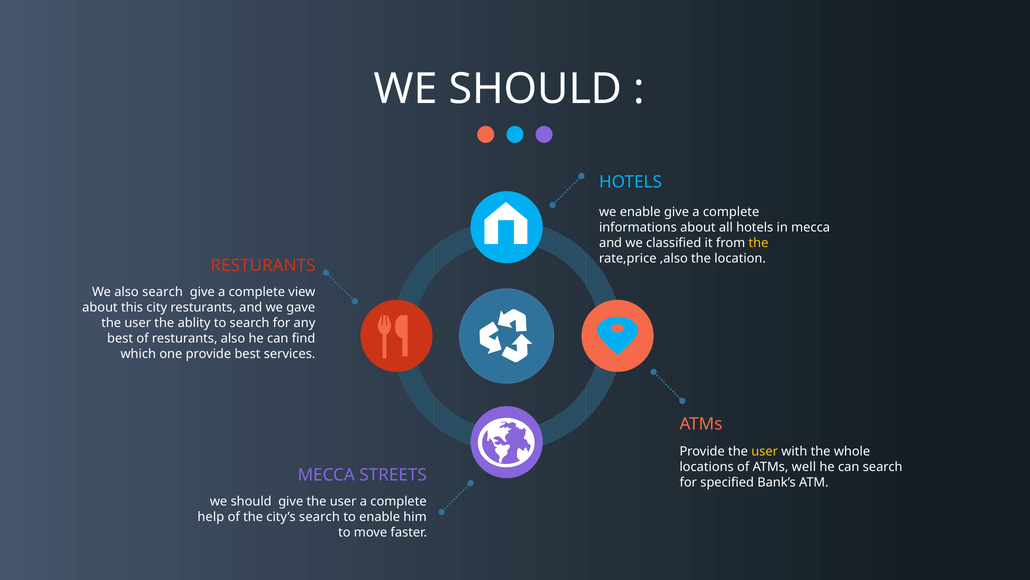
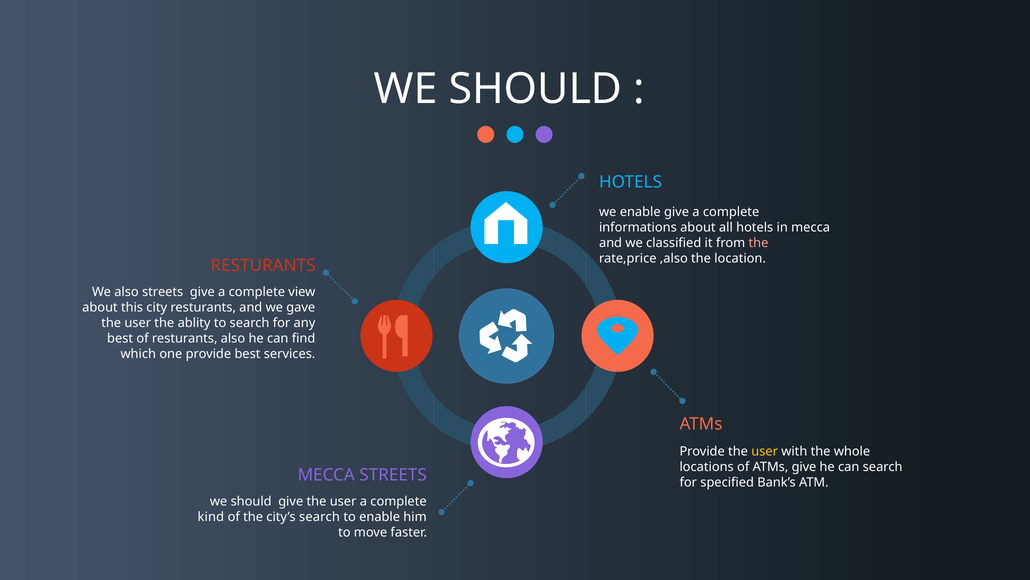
the colour: yellow -> pink (758, 243)
also search: search -> streets (163, 292)
ATMs well: well -> give (804, 466)
help: help -> kind (211, 516)
